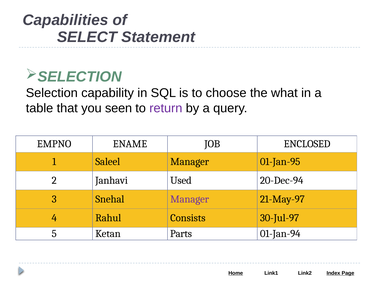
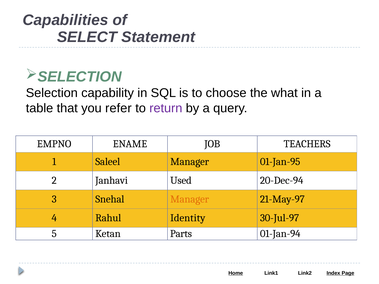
seen: seen -> refer (118, 108)
ENCLOSED: ENCLOSED -> TEACHERS (307, 144)
Manager colour: purple -> orange (190, 199)
Consists: Consists -> Identity (188, 218)
